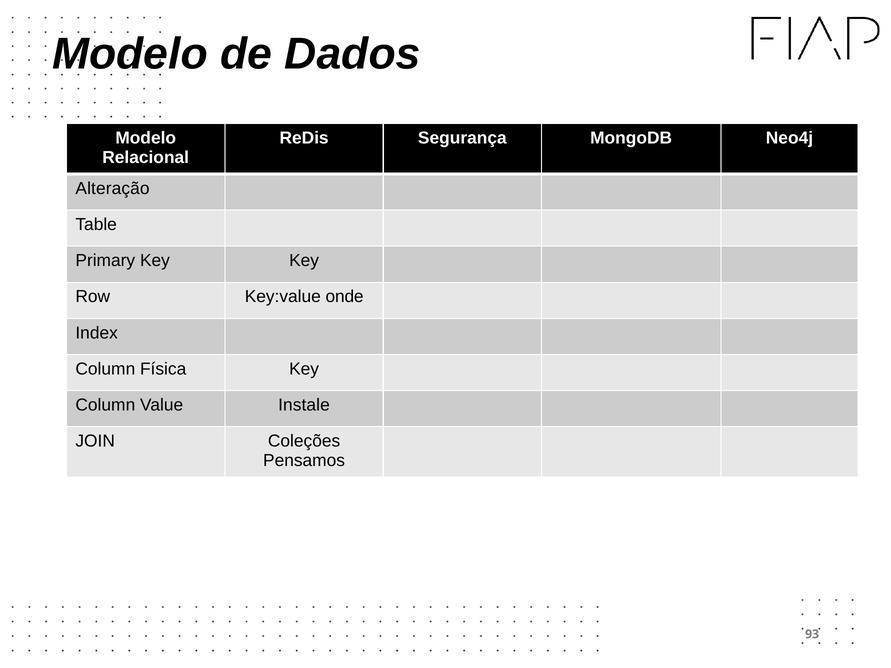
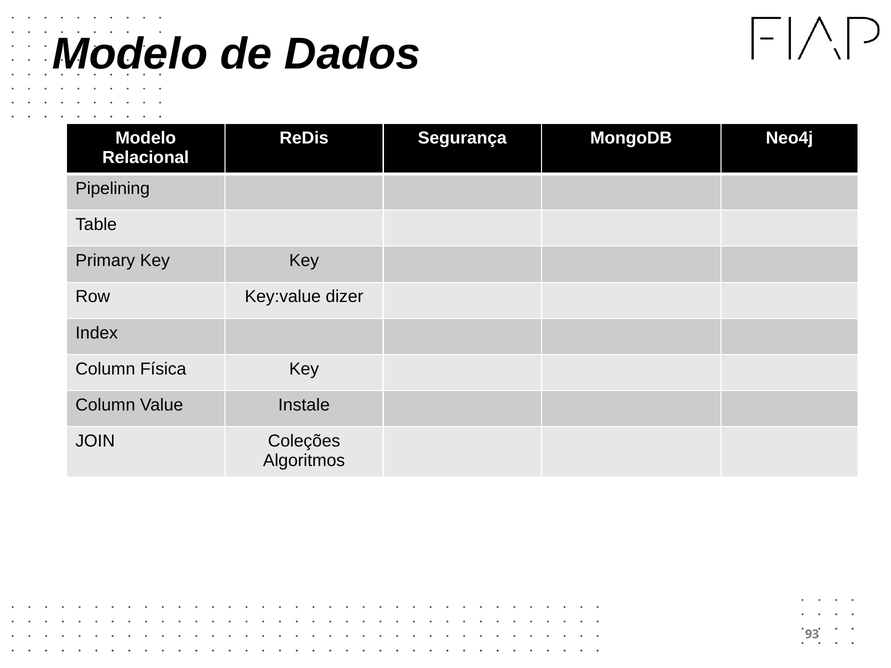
Alteração: Alteração -> Pipelining (113, 189)
onde: onde -> dizer (345, 297)
Pensamos: Pensamos -> Algoritmos (304, 461)
